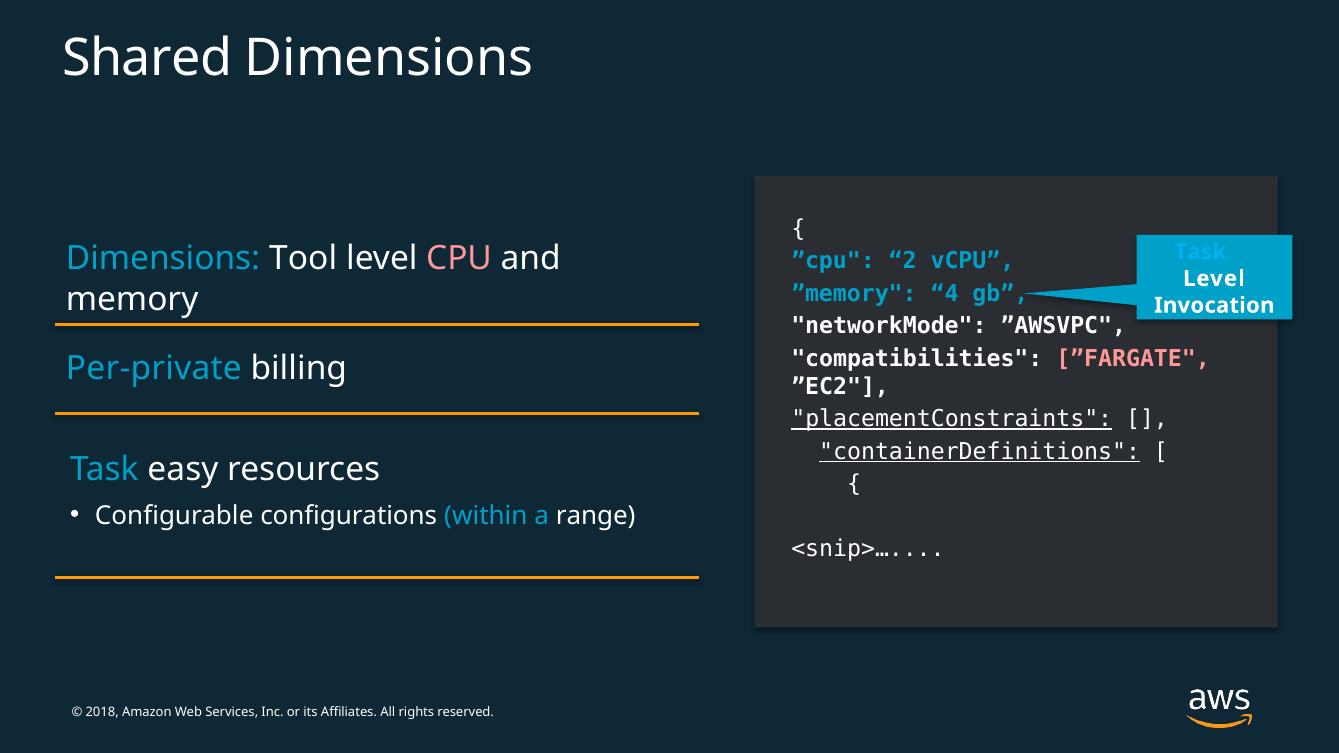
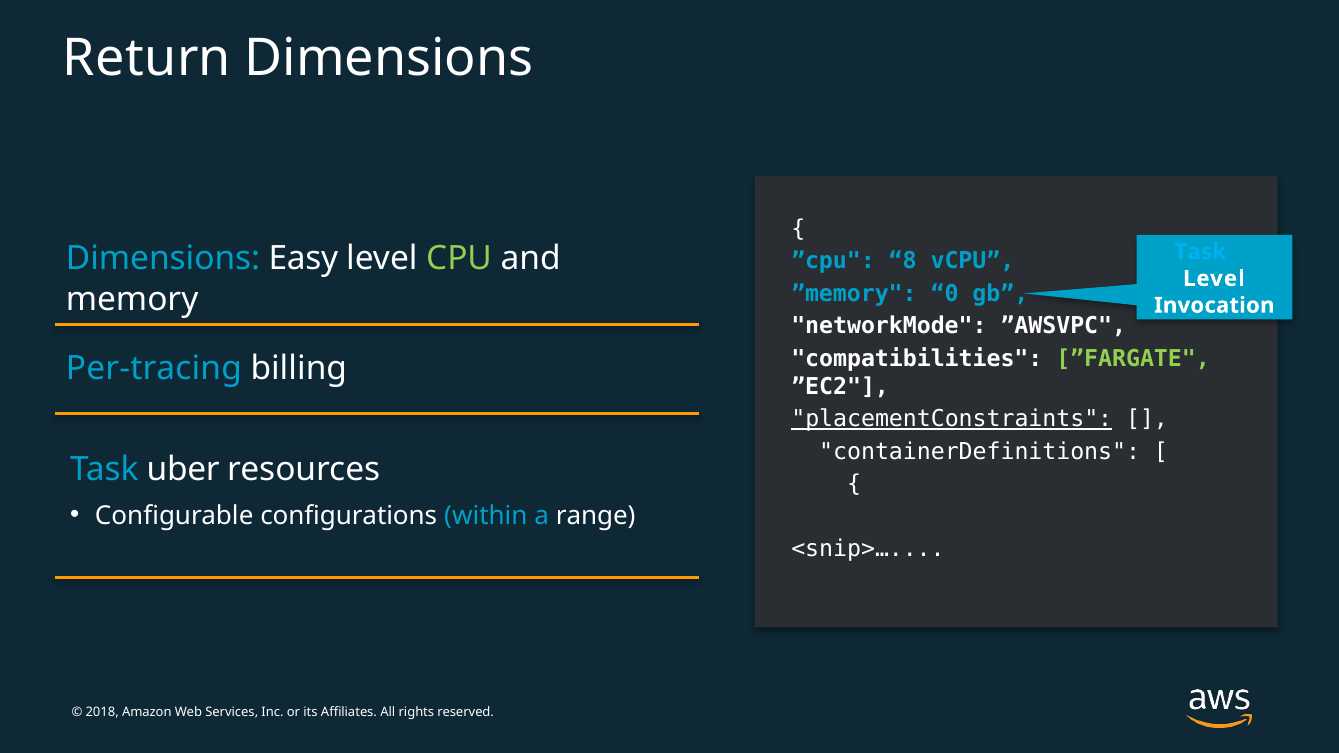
Shared: Shared -> Return (147, 58)
Tool: Tool -> Easy (303, 259)
CPU colour: pink -> light green (459, 259)
2: 2 -> 8 (903, 261)
4: 4 -> 0 (945, 294)
”FARGATE colour: pink -> light green (1133, 359)
Per-private: Per-private -> Per-tracing (154, 368)
containerDefinitions underline: present -> none (980, 452)
easy: easy -> uber (183, 470)
